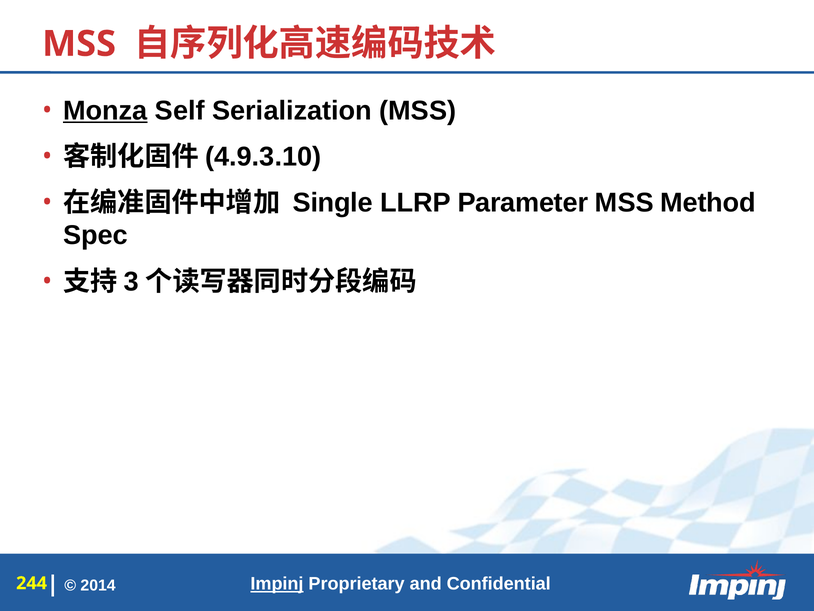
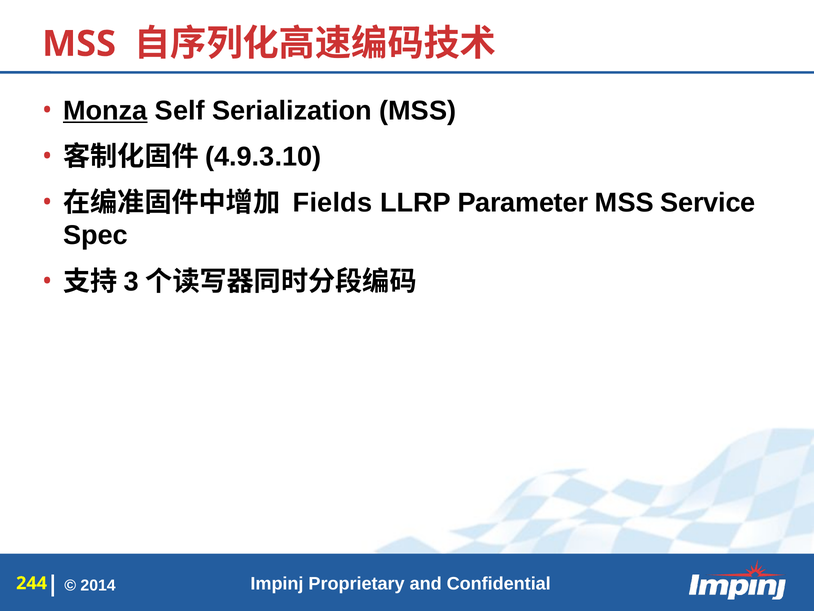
Single: Single -> Fields (333, 203)
Method: Method -> Service (708, 203)
Impinj underline: present -> none (277, 583)
